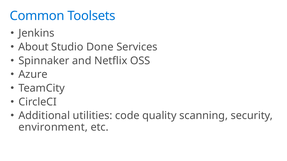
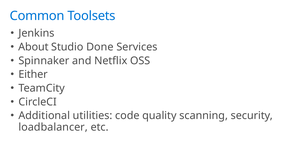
Azure: Azure -> Either (33, 75)
environment: environment -> loadbalancer (53, 128)
